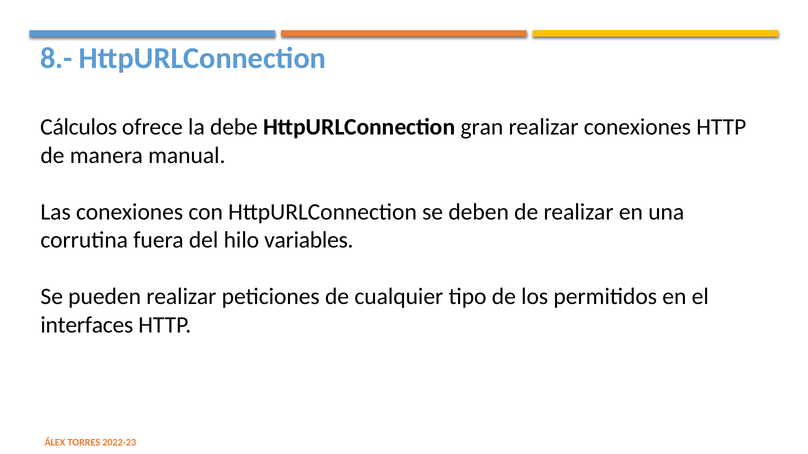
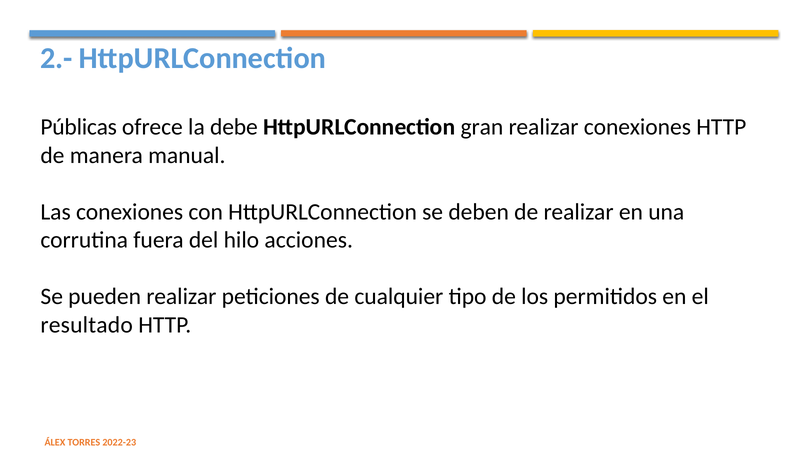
8.-: 8.- -> 2.- (56, 58)
Cálculos: Cálculos -> Públicas (79, 127)
variables: variables -> acciones (309, 240)
interfaces: interfaces -> resultado (87, 325)
